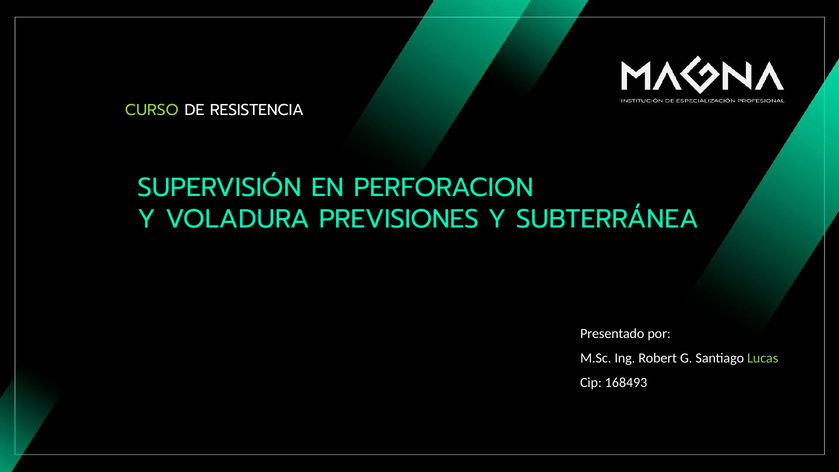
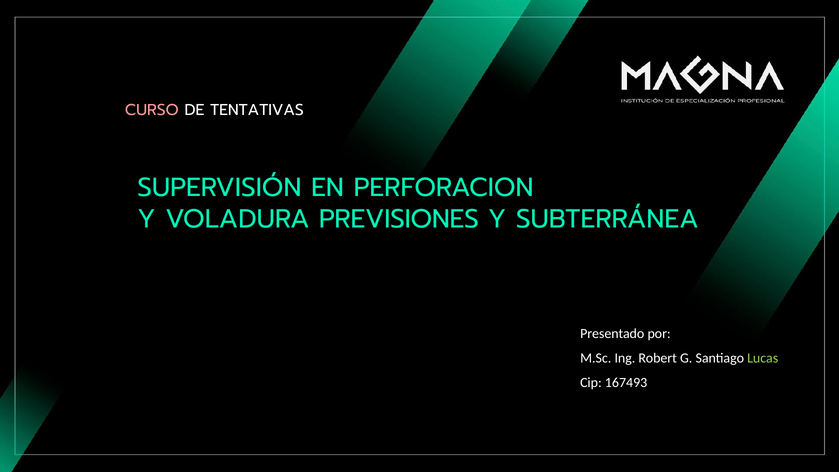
CURSO colour: light green -> pink (152, 110)
RESISTENCIA: RESISTENCIA -> TENTATIVAS (257, 110)
168493: 168493 -> 167493 (626, 382)
